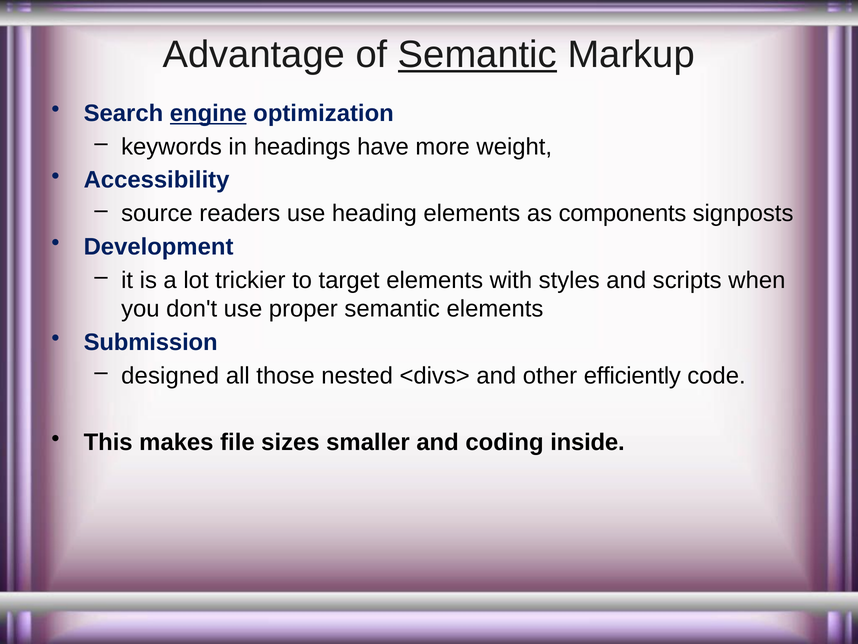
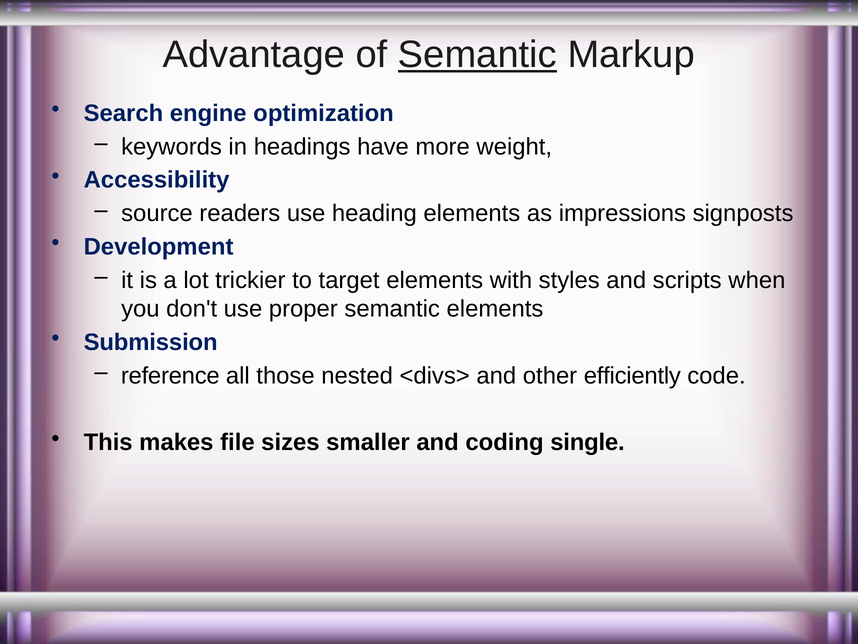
engine underline: present -> none (208, 113)
components: components -> impressions (622, 213)
designed: designed -> reference (170, 375)
inside: inside -> single (587, 442)
